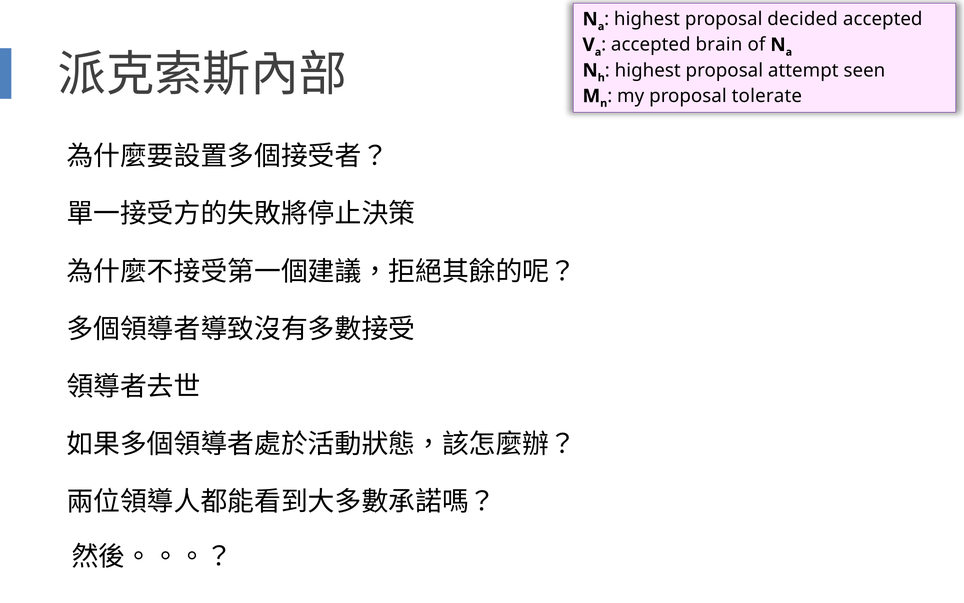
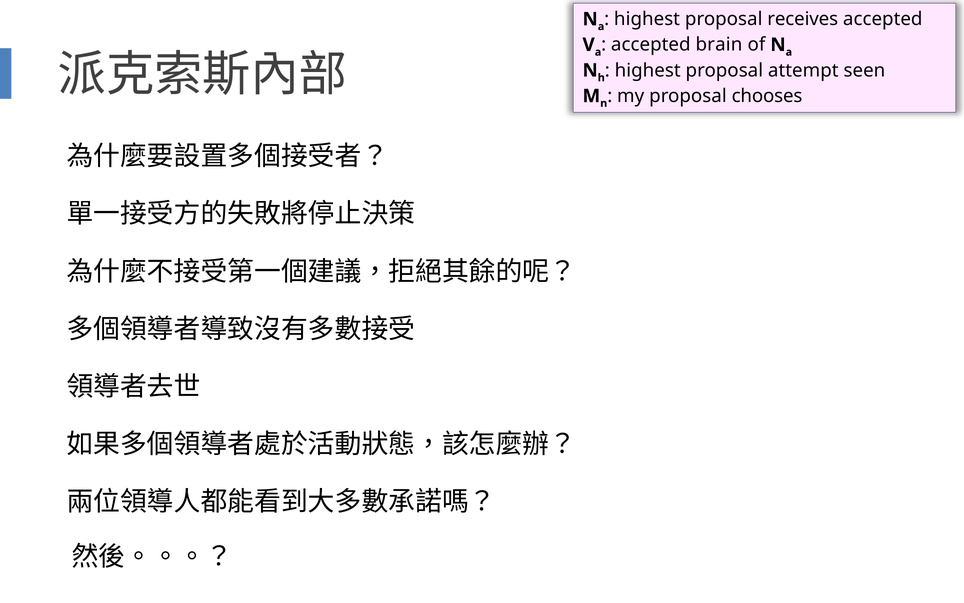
decided: decided -> receives (803, 19)
tolerate: tolerate -> chooses (767, 96)
